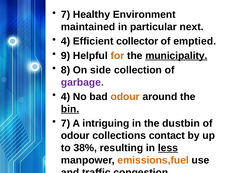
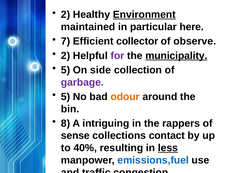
7: 7 -> 2 (66, 15)
Environment underline: none -> present (144, 15)
next: next -> here (192, 27)
4: 4 -> 7 (66, 41)
emptied: emptied -> observe (195, 41)
9: 9 -> 2 (66, 56)
for colour: orange -> purple (117, 56)
8: 8 -> 5 (66, 70)
4: 4 -> 5 (66, 97)
bin underline: present -> none (70, 109)
7: 7 -> 8 (66, 123)
dustbin: dustbin -> rappers (181, 123)
odour: odour -> sense (75, 136)
38%: 38% -> 40% (85, 148)
emissions,fuel colour: orange -> blue (153, 160)
